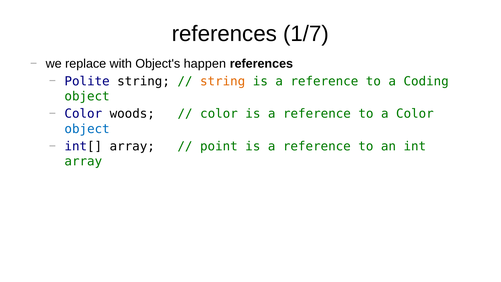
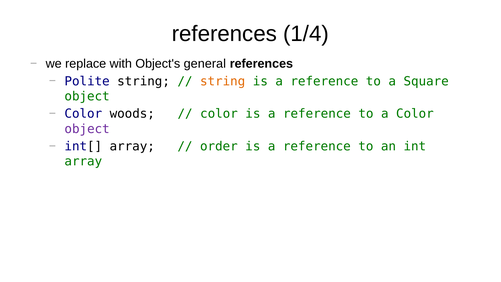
1/7: 1/7 -> 1/4 (306, 34)
happen: happen -> general (205, 64)
Coding: Coding -> Square (426, 81)
object colour: blue -> purple (87, 129)
point: point -> order (219, 146)
